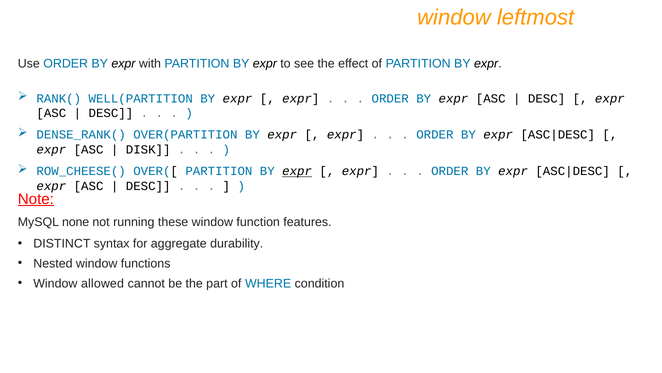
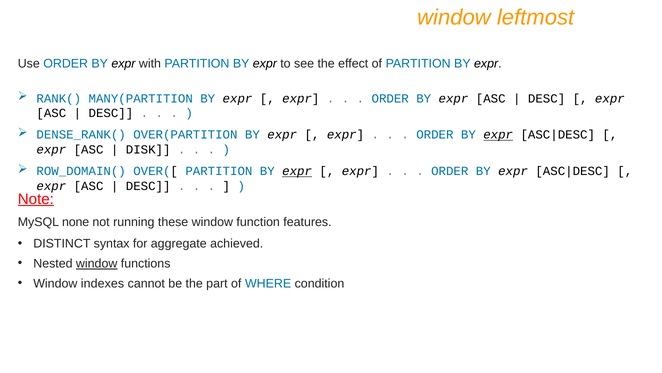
WELL(PARTITION: WELL(PARTITION -> MANY(PARTITION (141, 98)
expr underline: none -> present (498, 135)
ROW_CHEESE(: ROW_CHEESE( -> ROW_DOMAIN( (81, 171)
durability: durability -> achieved (237, 243)
window underline: none -> present (97, 263)
allowed: allowed -> indexes (103, 283)
